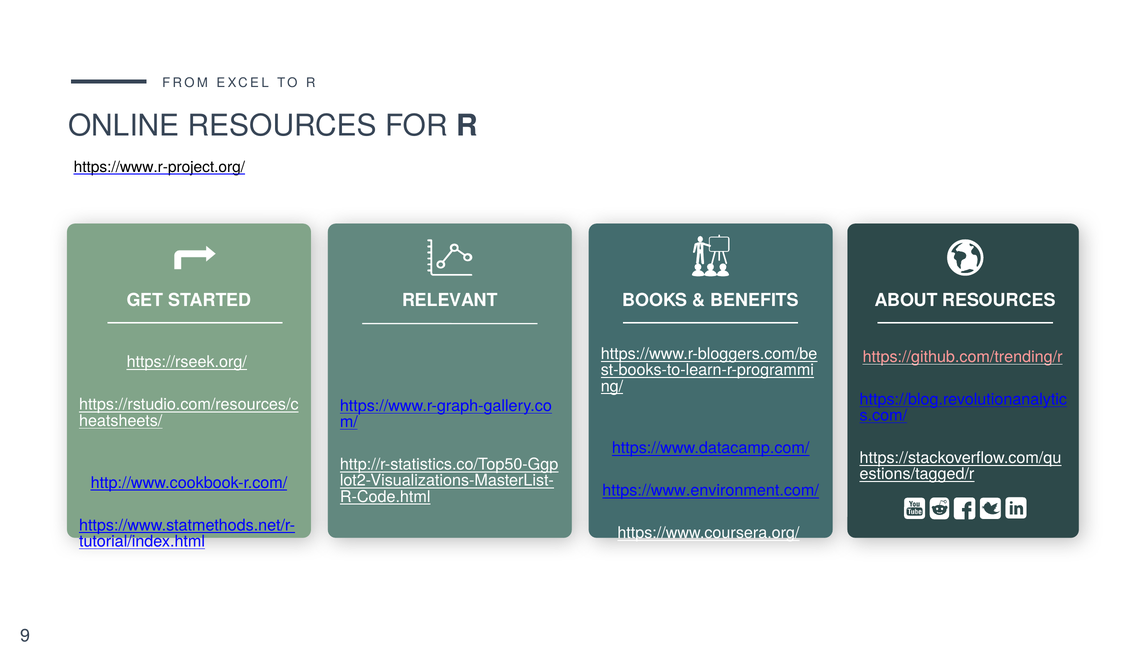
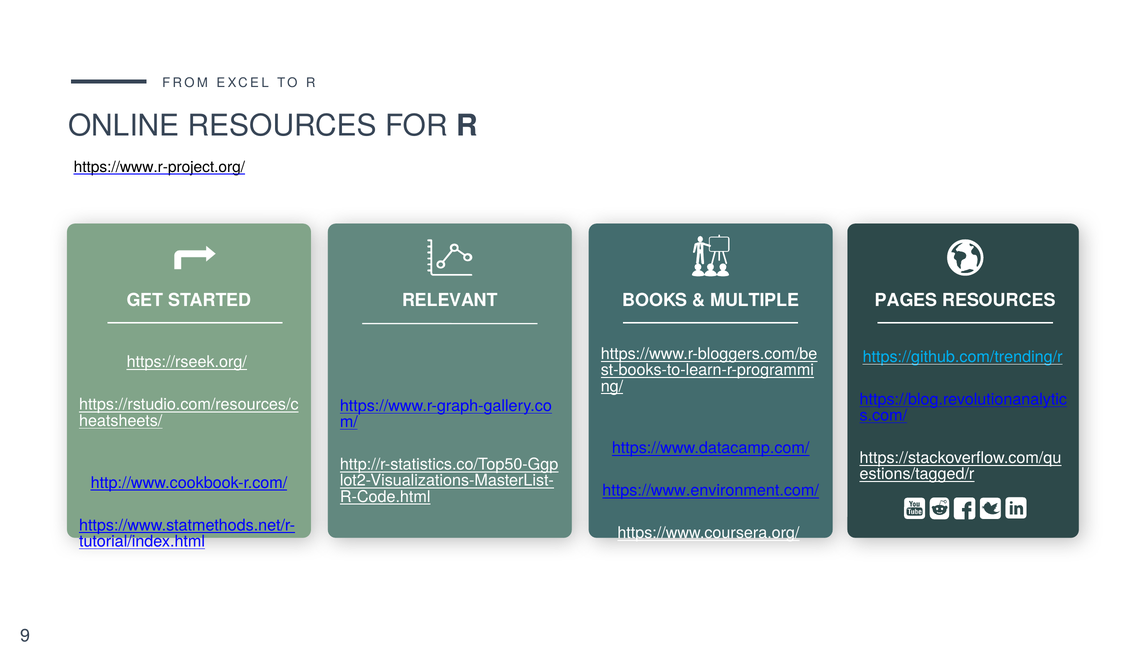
BENEFITS: BENEFITS -> MULTIPLE (755, 301)
ABOUT: ABOUT -> PAGES (906, 301)
https://github.com/trending/r colour: pink -> light blue (963, 357)
